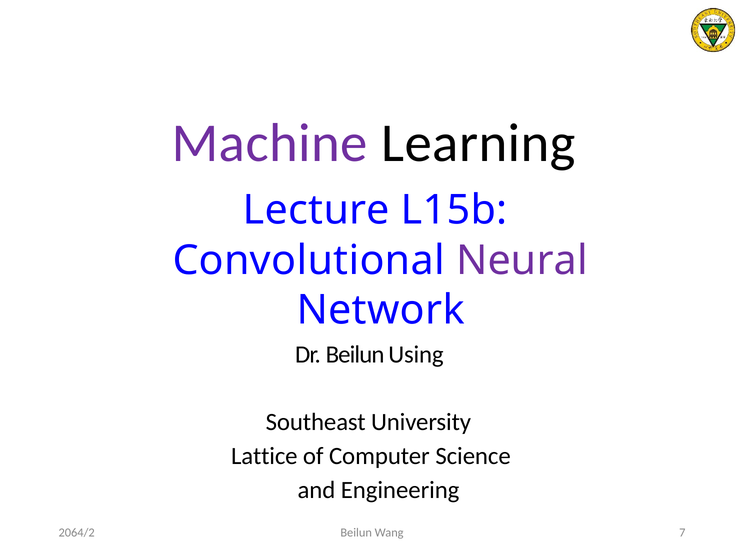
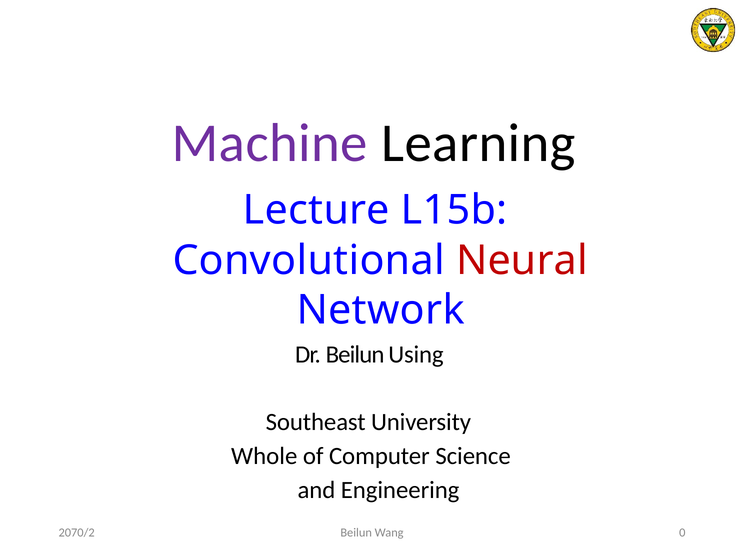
Neural colour: purple -> red (522, 260)
Lattice: Lattice -> Whole (264, 456)
2064/2: 2064/2 -> 2070/2 (77, 533)
7: 7 -> 0 (682, 533)
